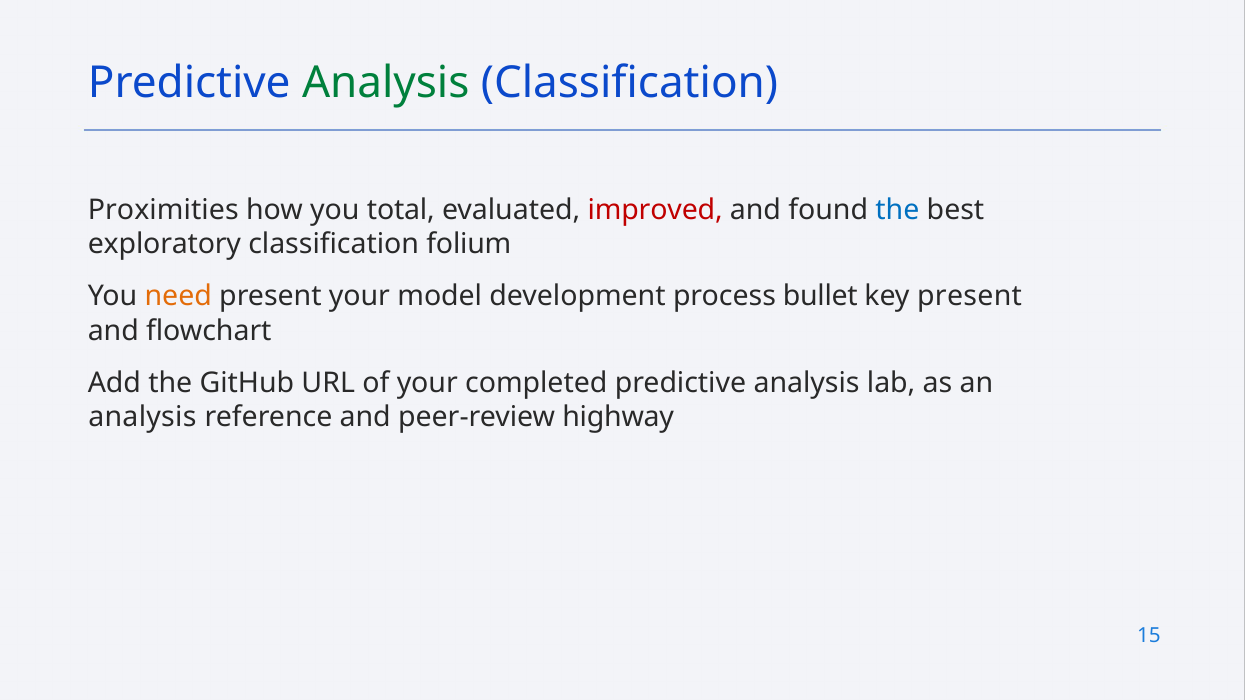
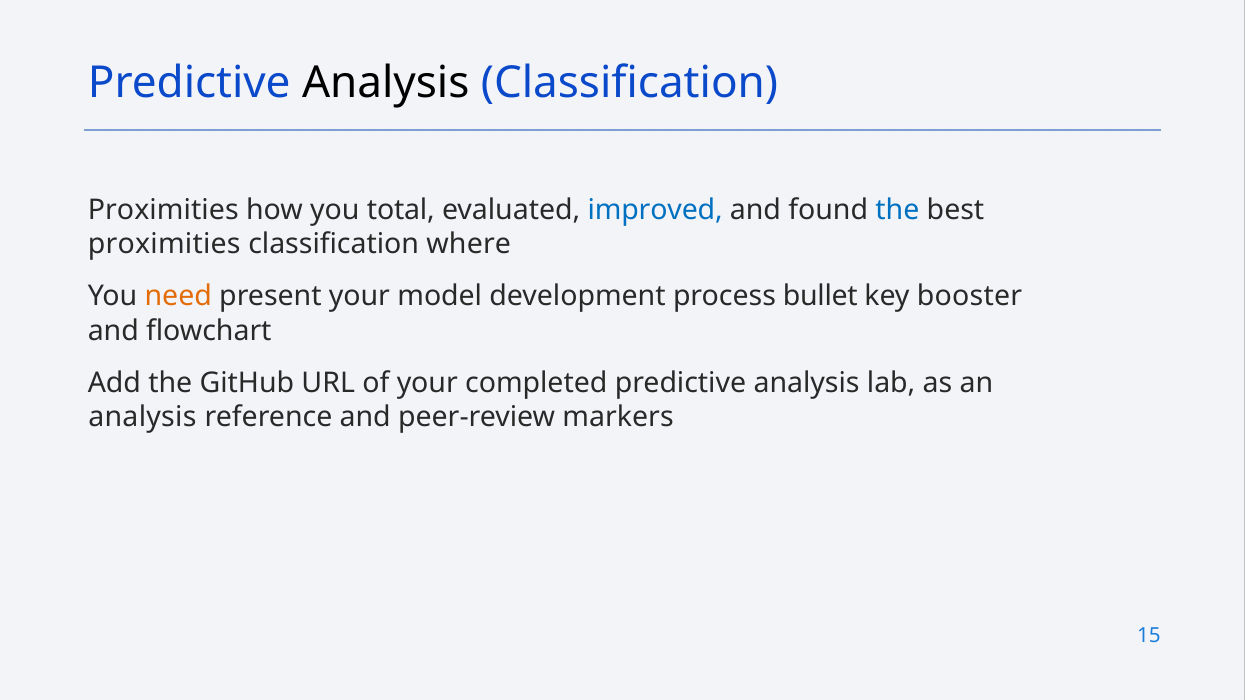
Analysis colour: green -> black (386, 83)
improved colour: red -> blue (655, 210)
exploratory: exploratory -> proximities (164, 244)
folium: folium -> where (469, 244)
key present: present -> booster (970, 297)
highway: highway -> markers (618, 417)
